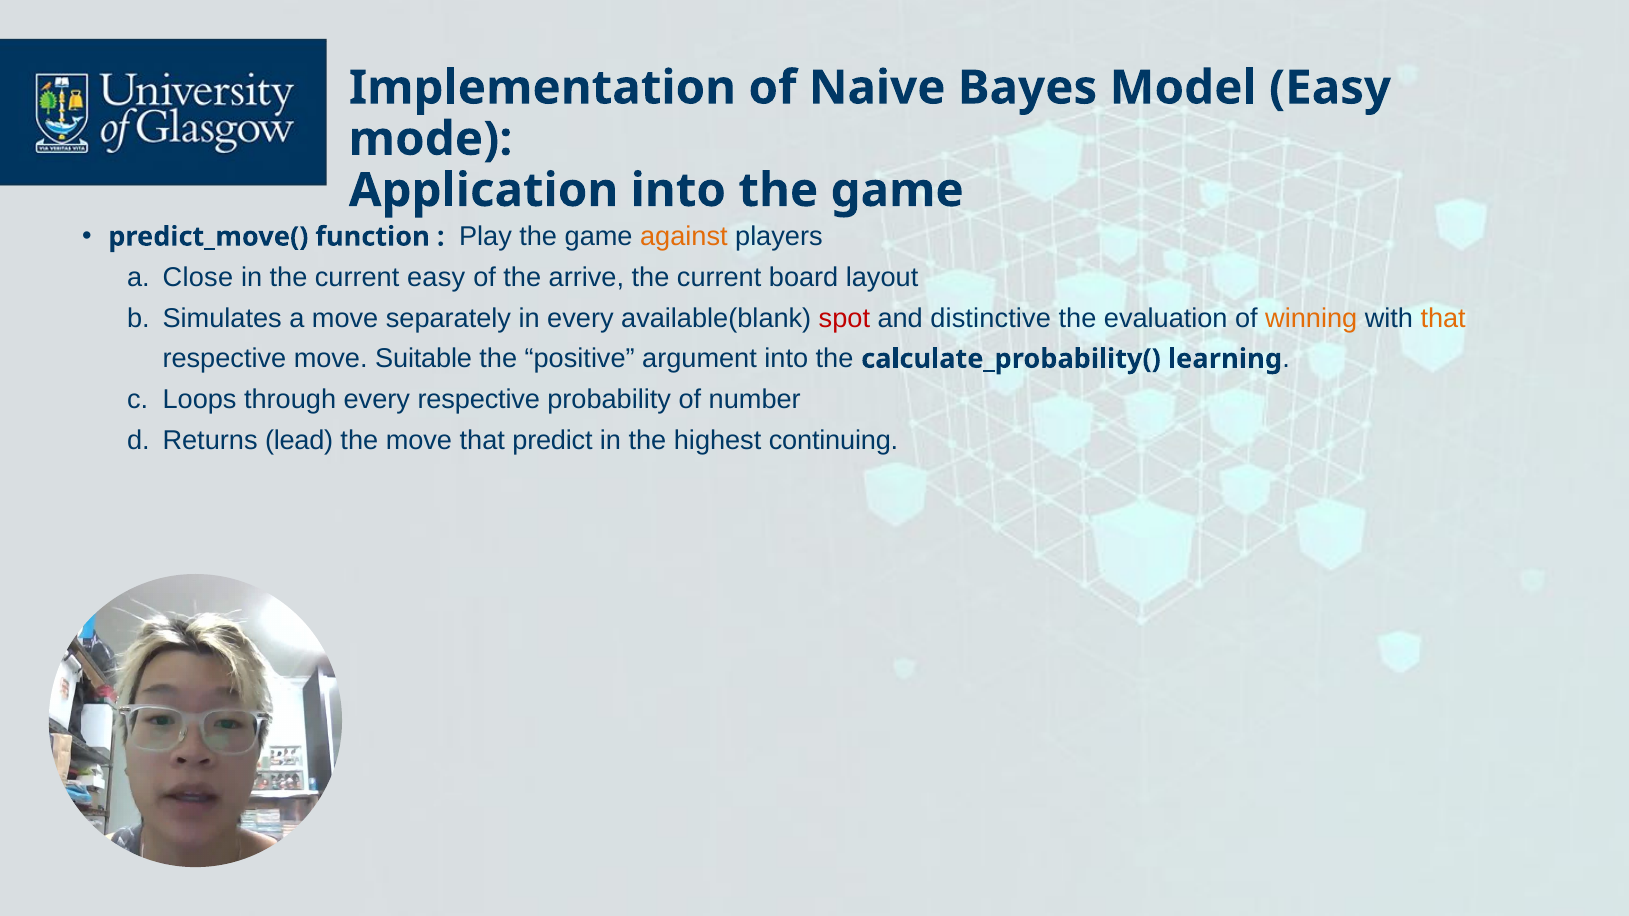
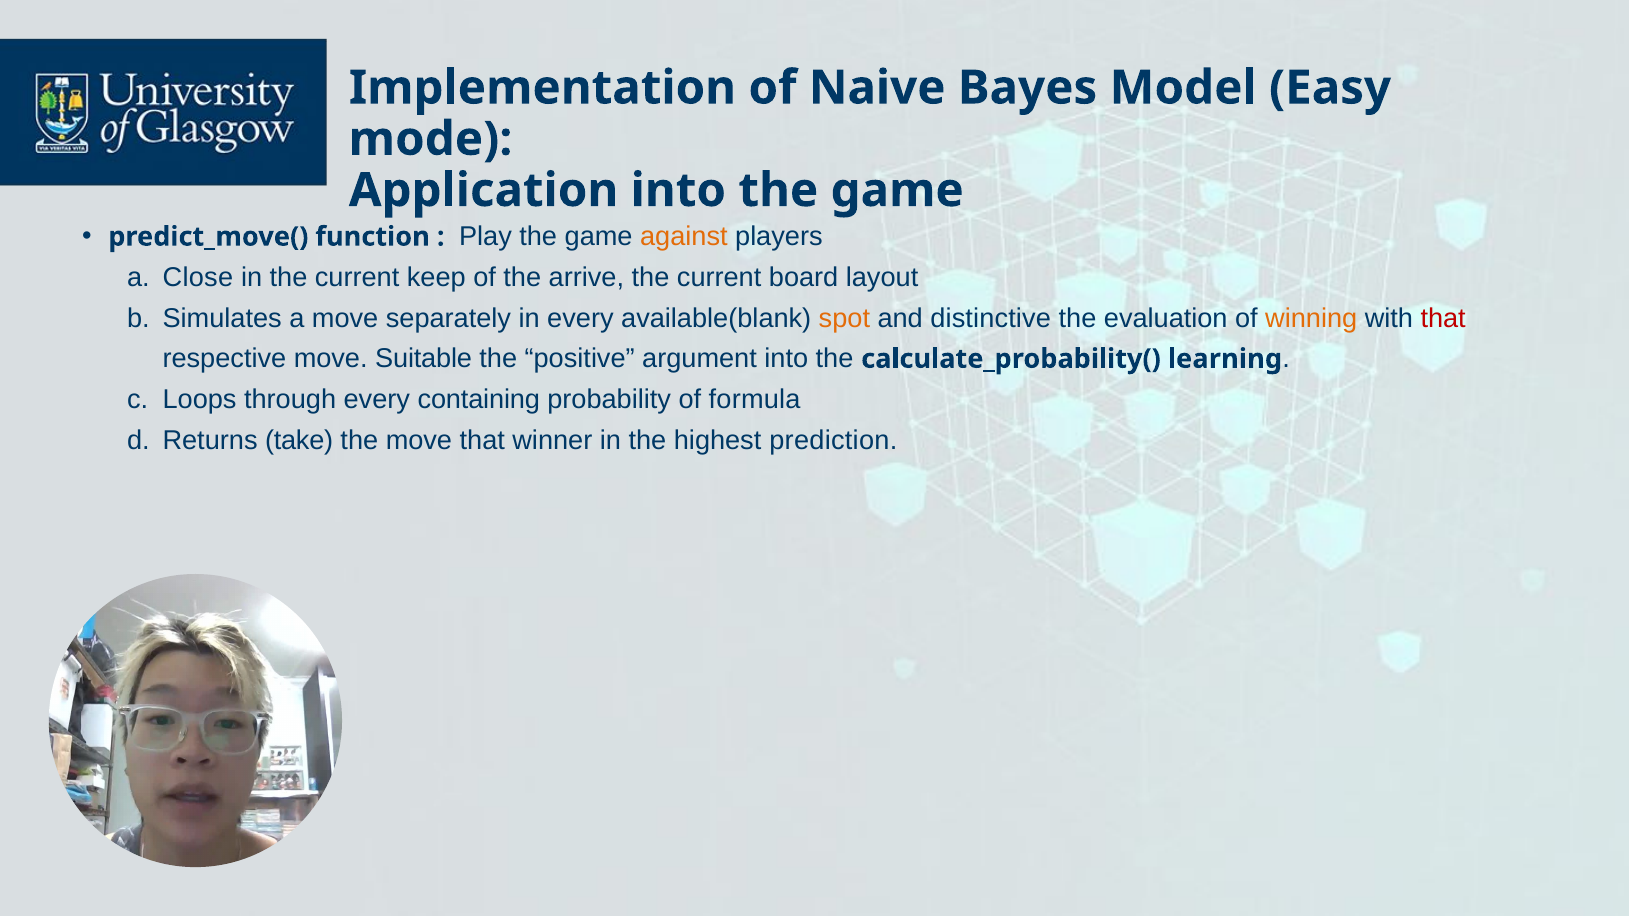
current easy: easy -> keep (436, 277)
spot colour: red -> orange (844, 318)
that colour: orange -> red (1443, 318)
every respective: respective -> containing (479, 400)
number: number -> formula (755, 400)
lead: lead -> take (299, 440)
predict: predict -> winner (552, 440)
continuing: continuing -> prediction (833, 440)
